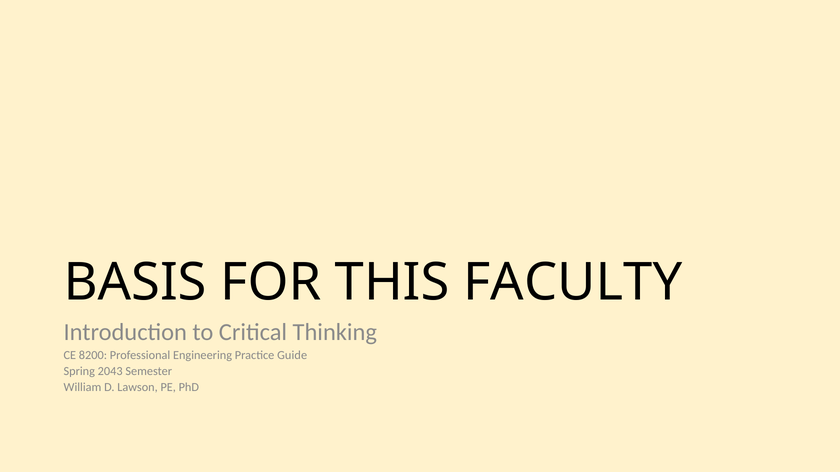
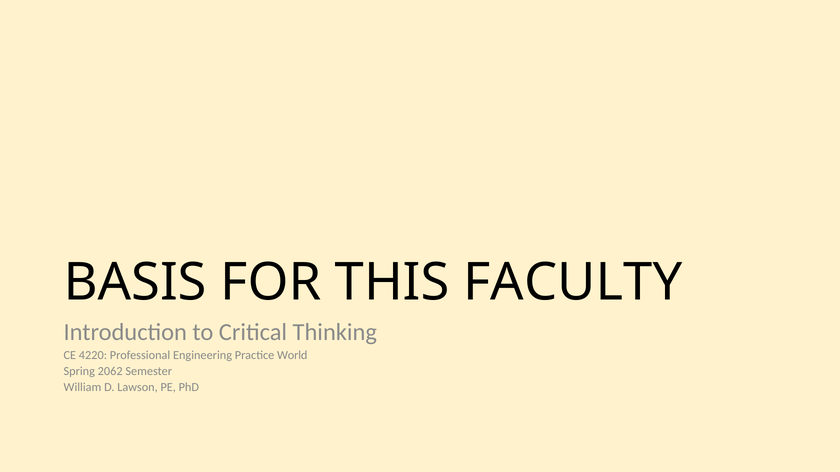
8200: 8200 -> 4220 (93, 355)
Guide: Guide -> World (292, 355)
2043: 2043 -> 2062 (110, 372)
